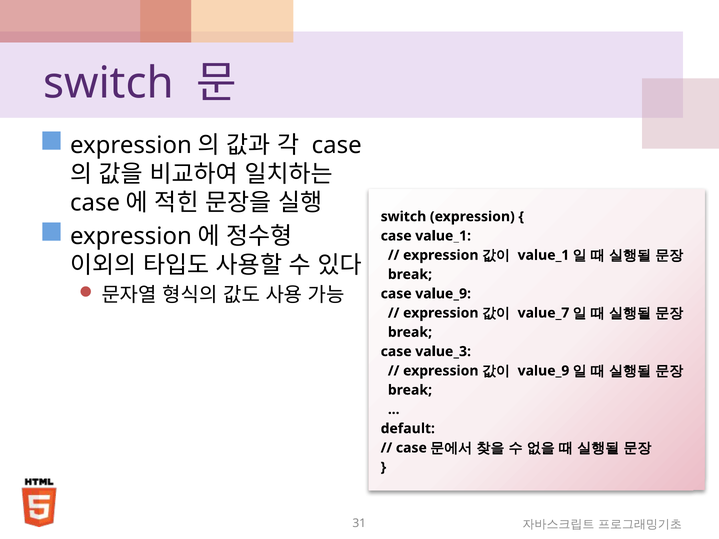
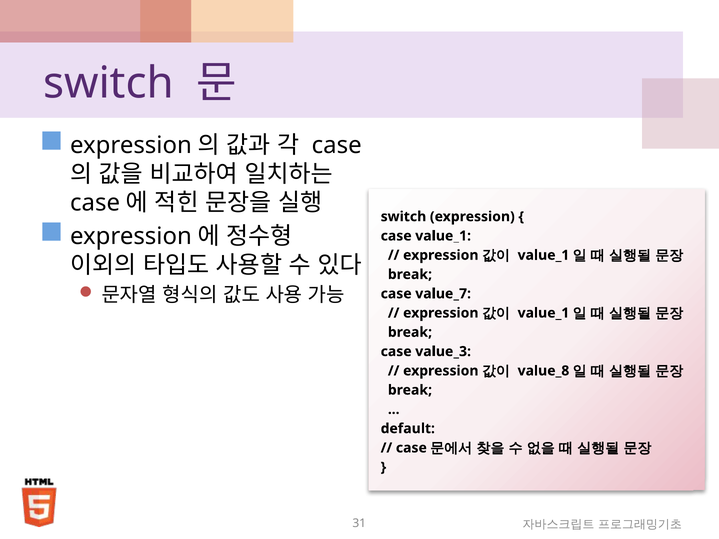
case value_9: value_9 -> value_7 (443, 294)
value_7: value_7 -> value_1 (543, 313)
value_9: value_9 -> value_8 (543, 371)
